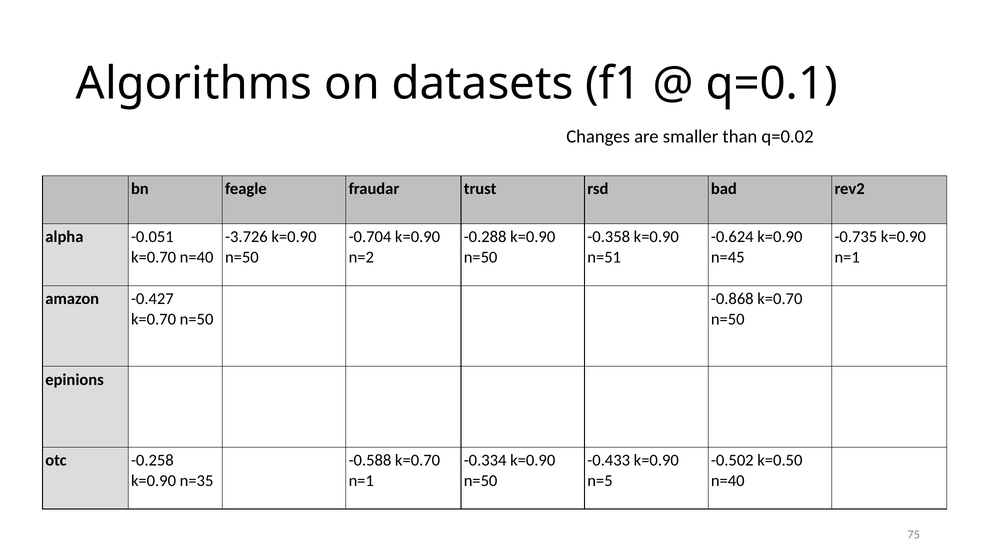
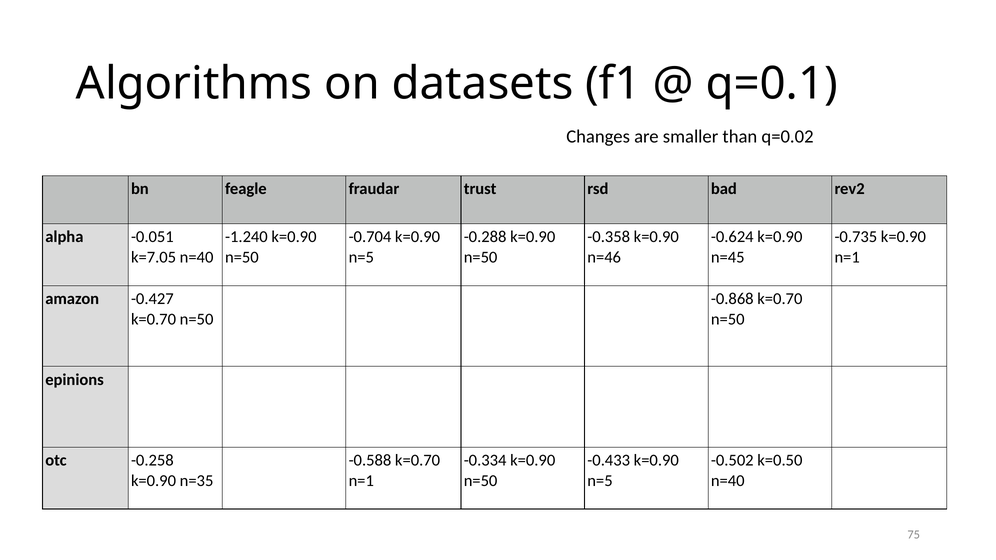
-3.726: -3.726 -> -1.240 (246, 237)
k=0.70: k=0.70 -> k=7.05 (154, 257)
n=2: n=2 -> n=5 (361, 257)
n=51: n=51 -> n=46 (604, 257)
